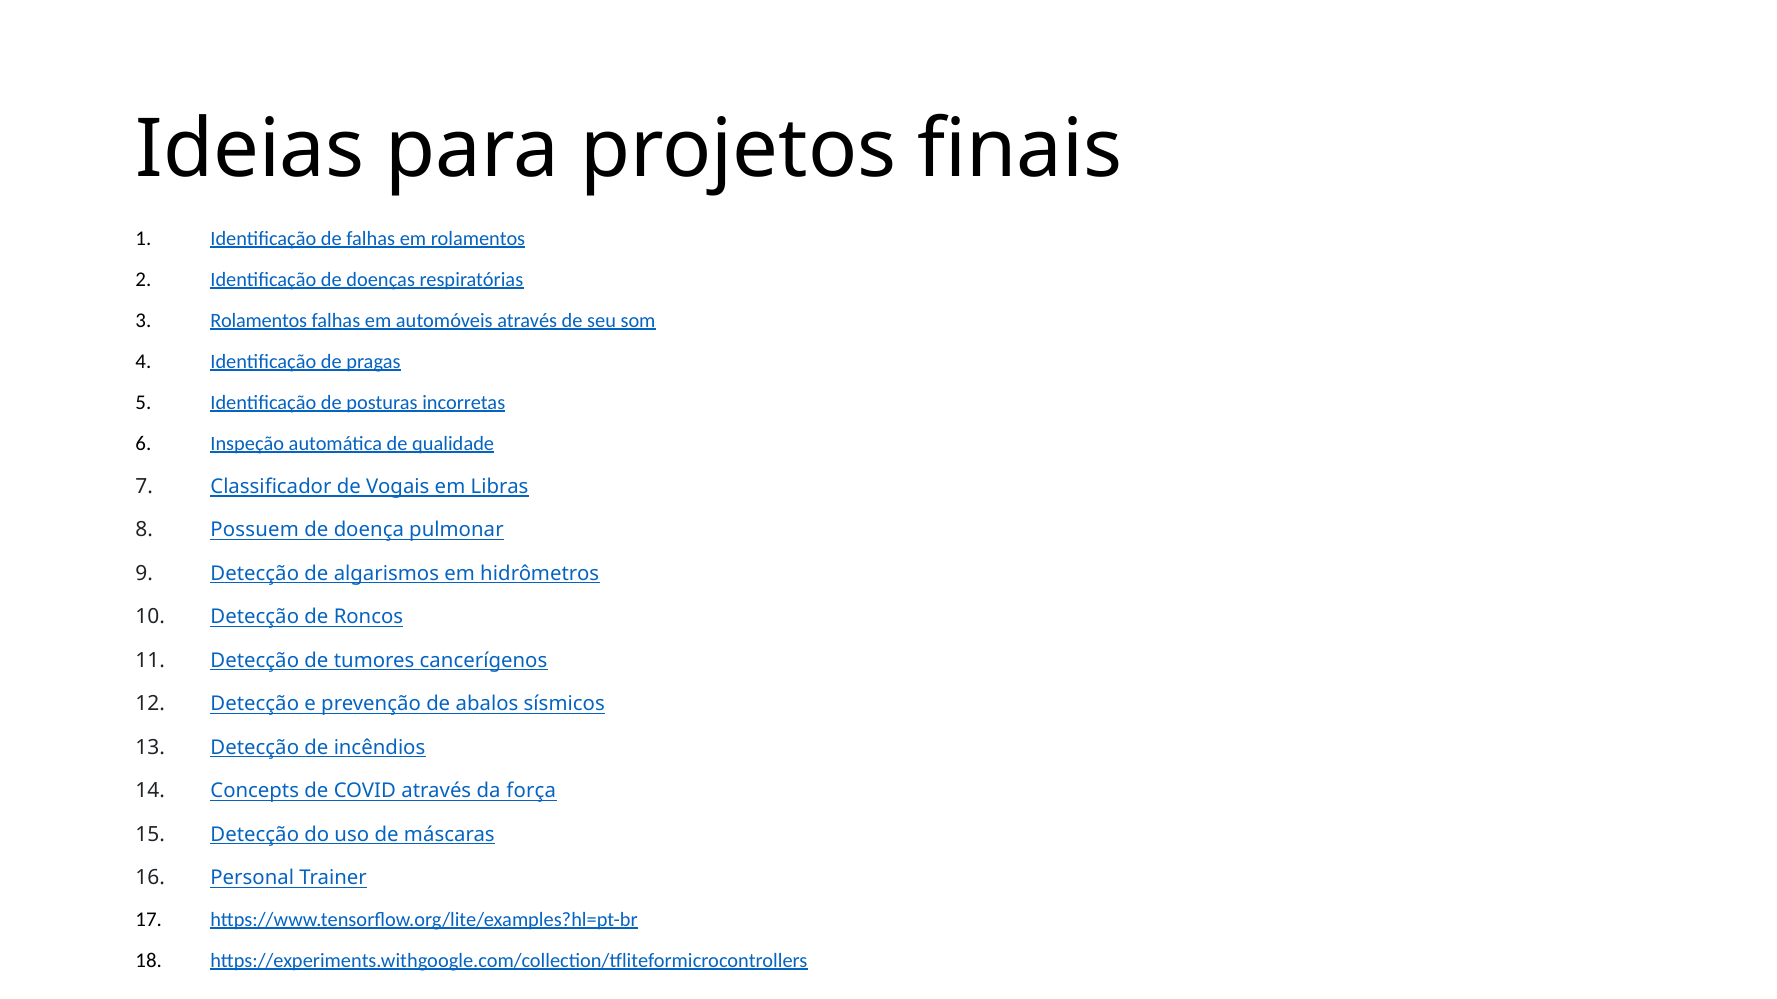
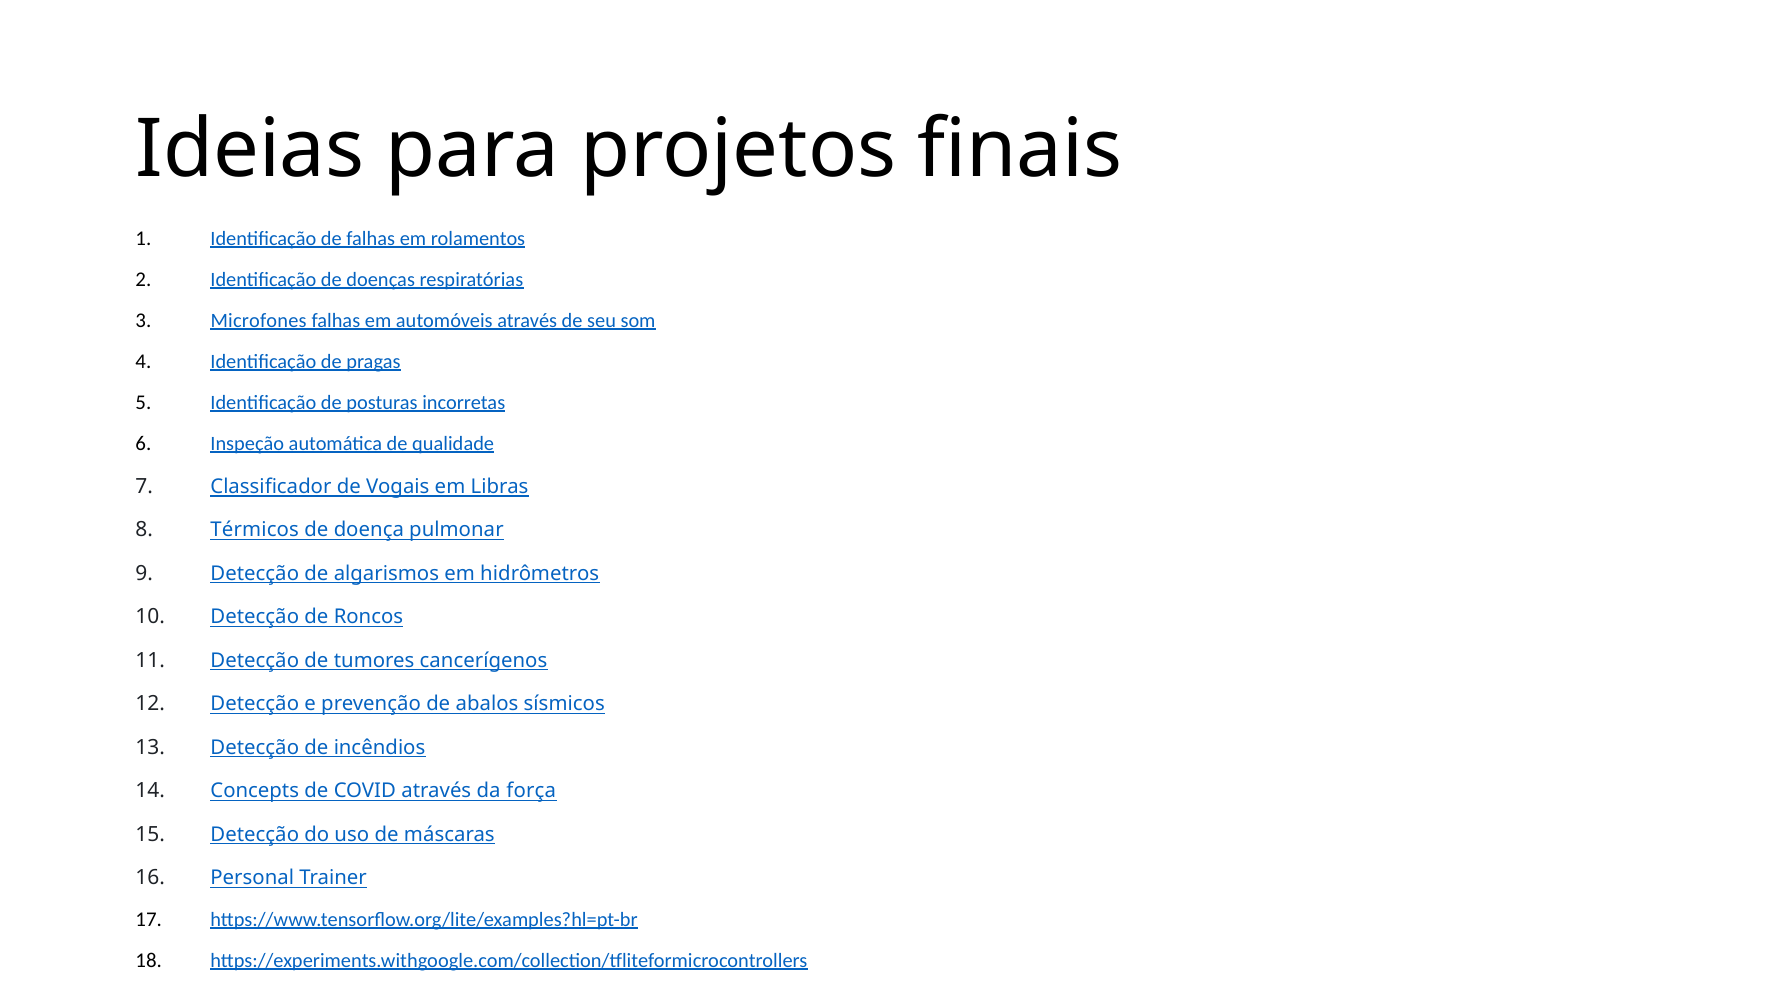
Rolamentos: Rolamentos -> Microfones (259, 321)
Possuem: Possuem -> Térmicos (255, 530)
